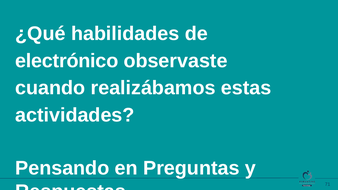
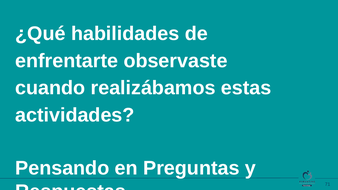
electrónico: electrónico -> enfrentarte (67, 61)
